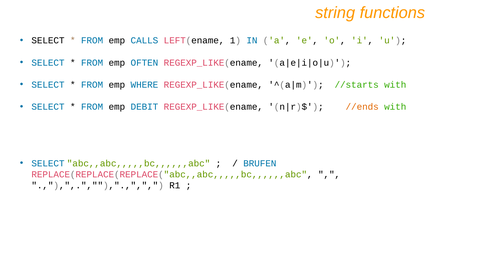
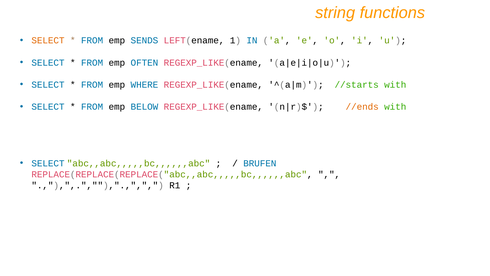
SELECT colour: black -> orange (48, 41)
CALLS: CALLS -> SENDS (144, 41)
DEBIT: DEBIT -> BELOW (144, 107)
